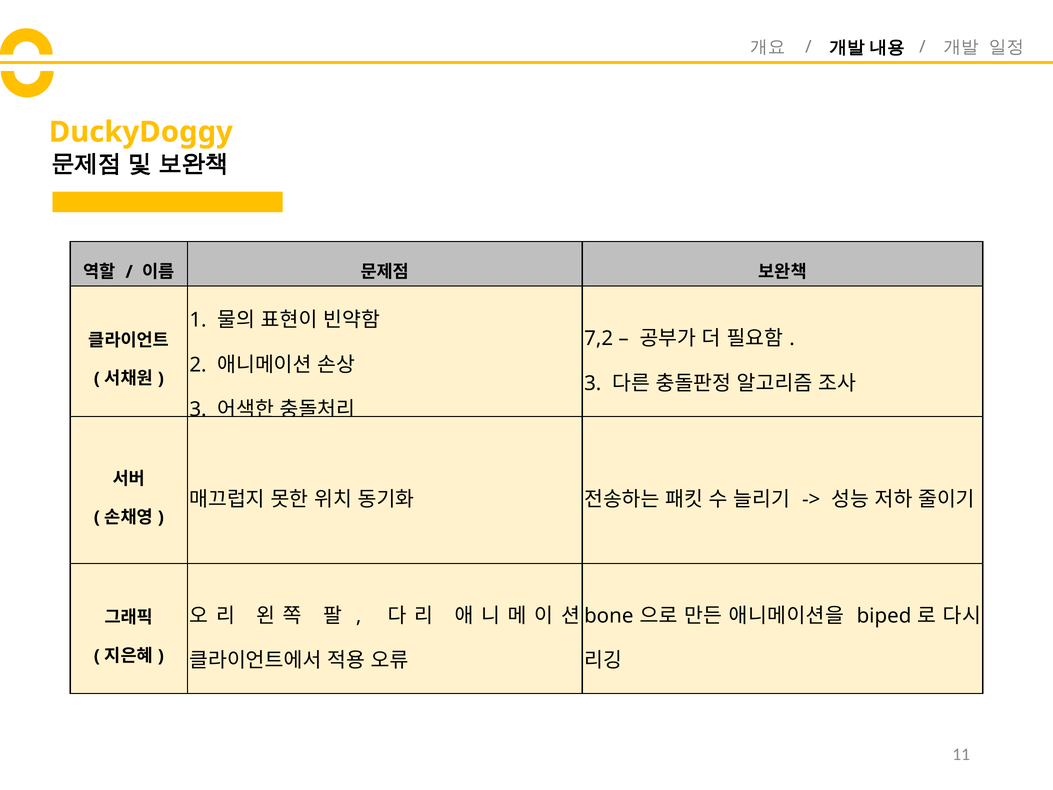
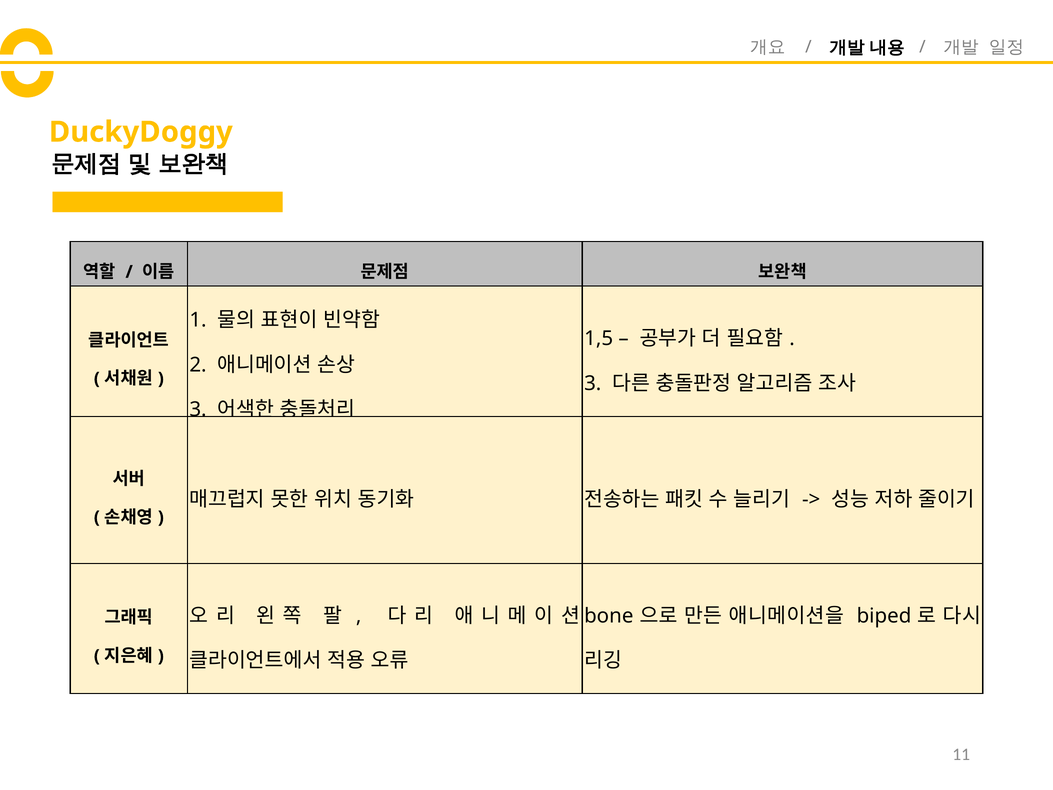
7,2: 7,2 -> 1,5 (599, 338)
